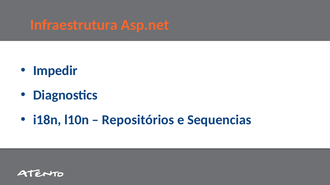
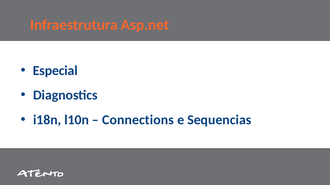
Impedir: Impedir -> Especial (55, 71)
Repositórios: Repositórios -> Connections (138, 120)
